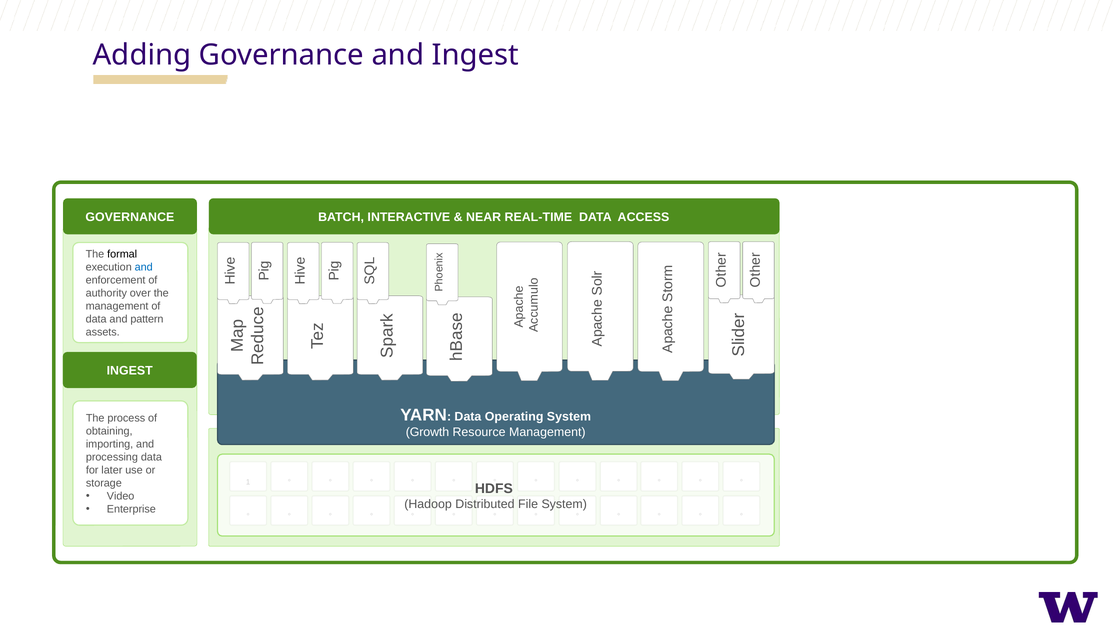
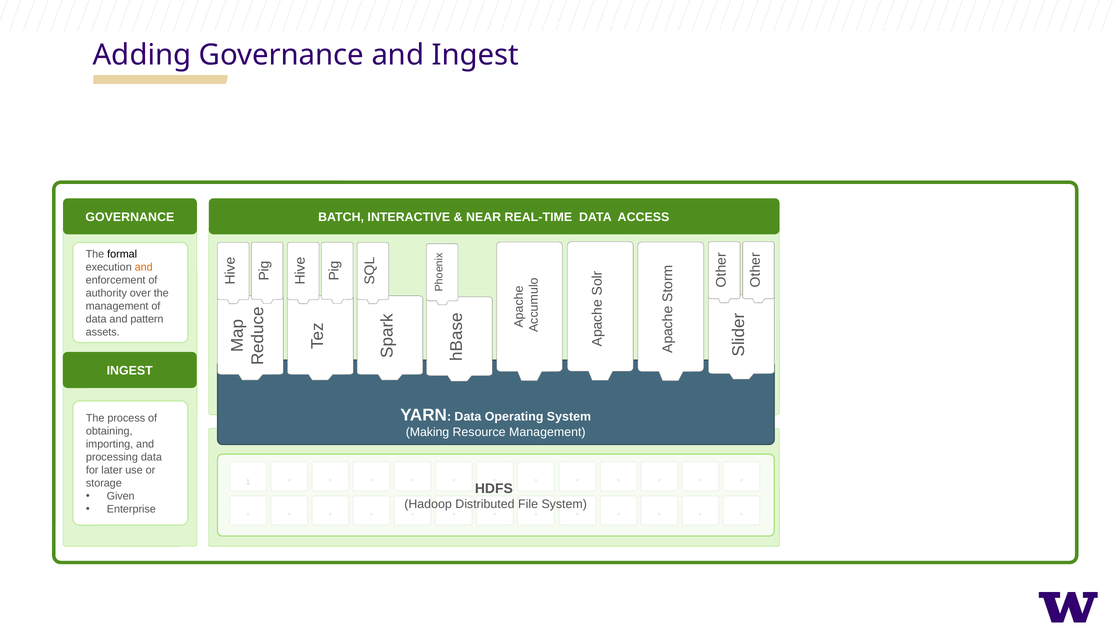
and colour: blue -> orange (144, 267)
Growth: Growth -> Making (427, 432)
Video: Video -> Given (121, 496)
